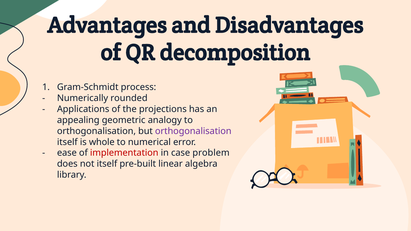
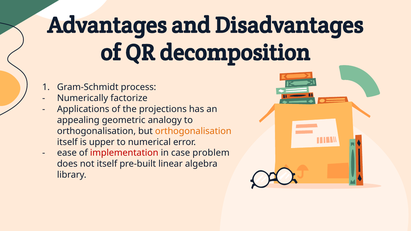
rounded: rounded -> factorize (129, 98)
orthogonalisation colour: purple -> orange (193, 131)
whole: whole -> upper (102, 142)
